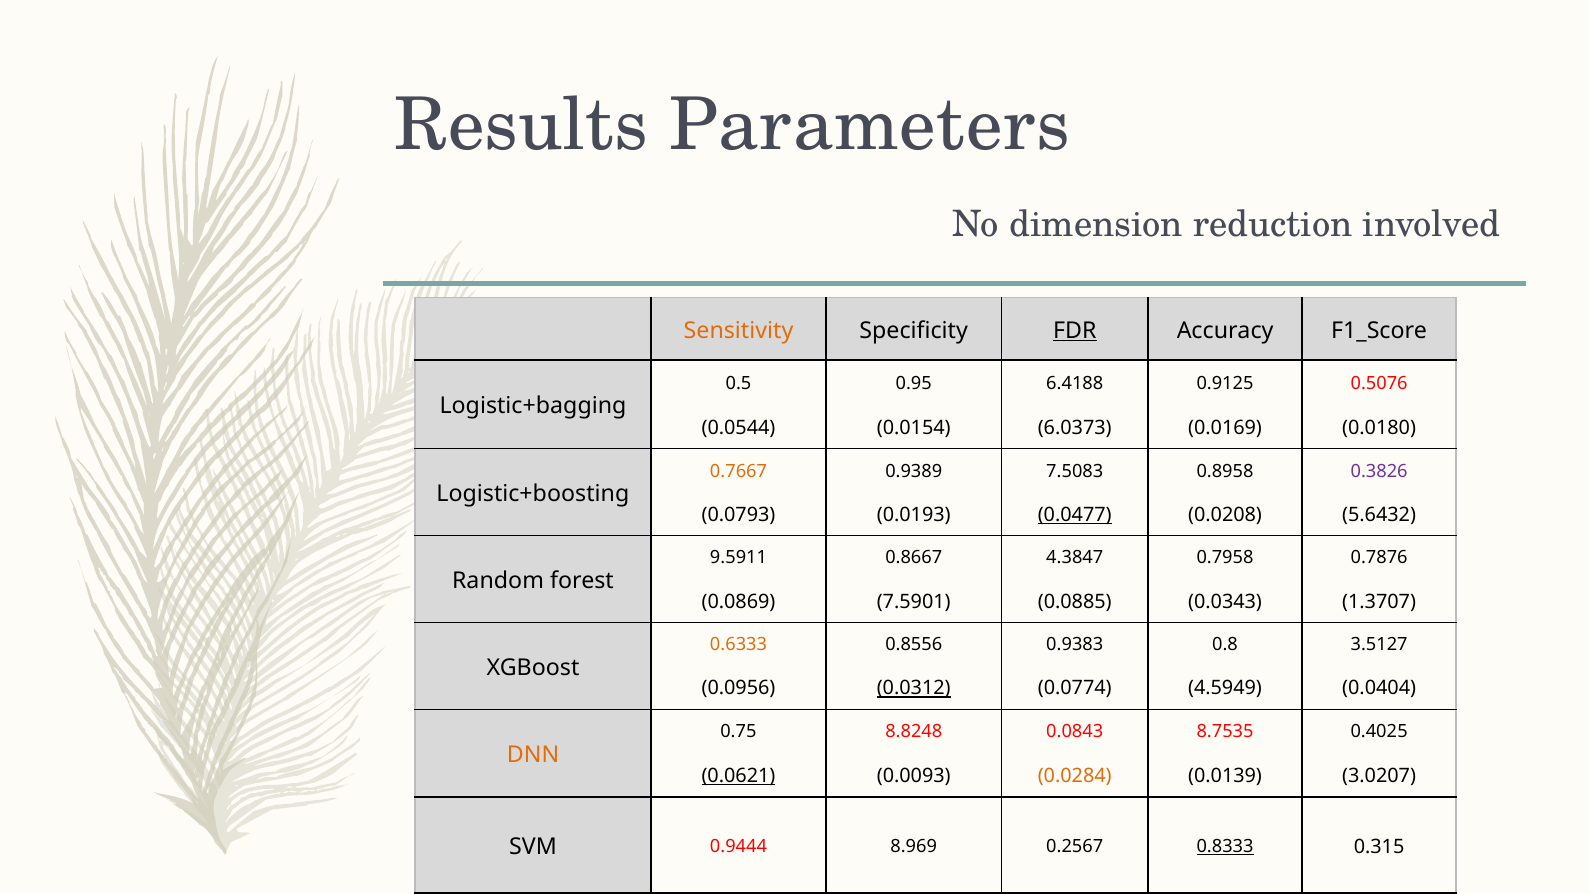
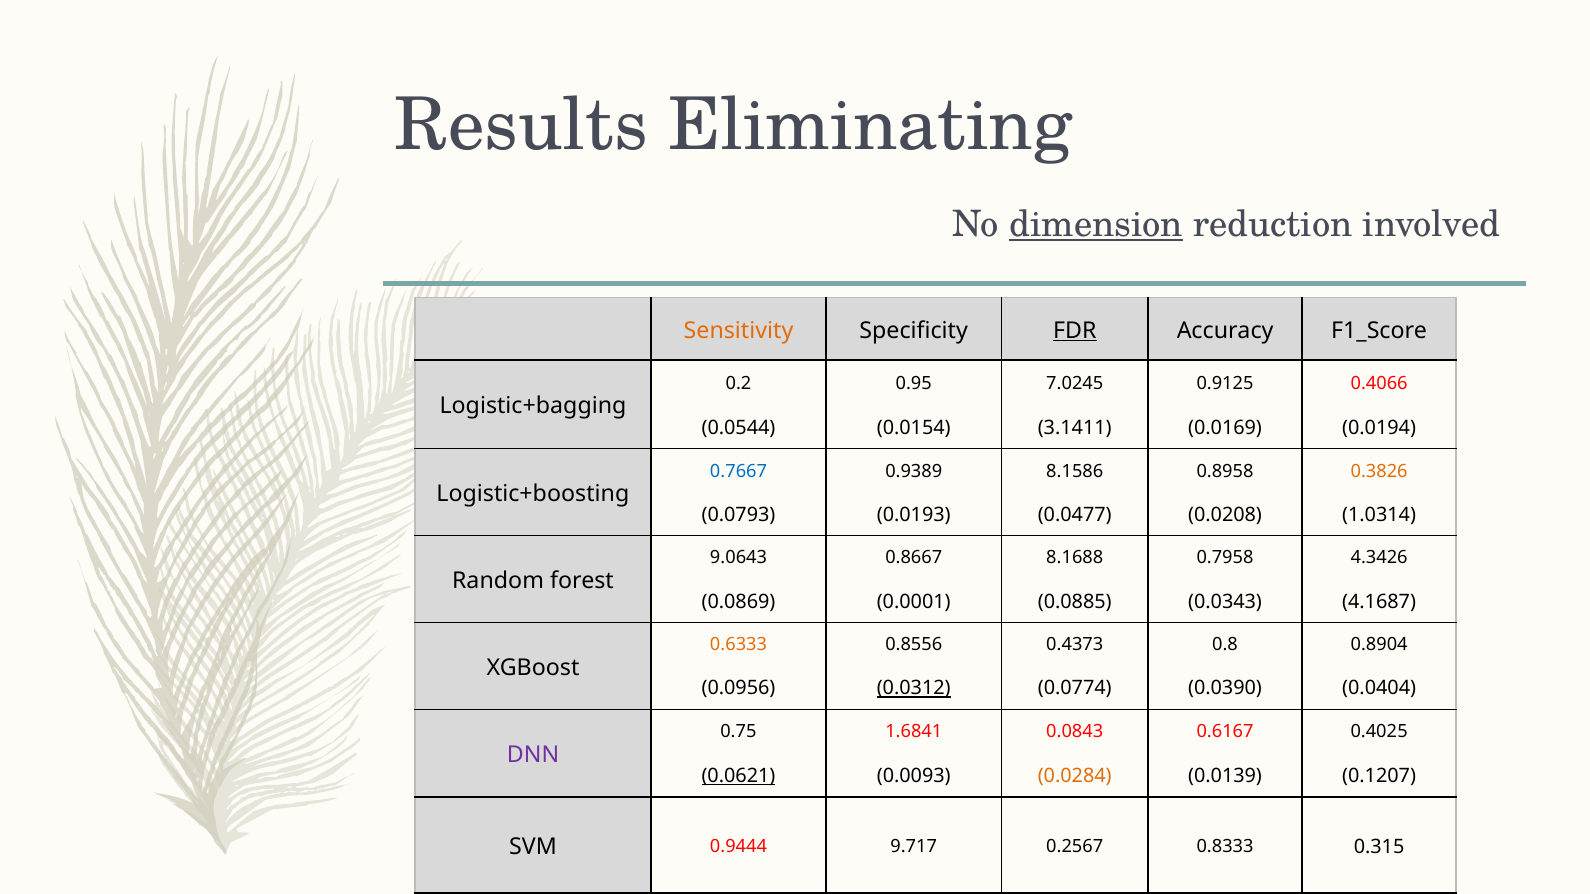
Parameters: Parameters -> Eliminating (870, 125)
dimension underline: none -> present (1096, 224)
0.5: 0.5 -> 0.2 (739, 383)
6.4188: 6.4188 -> 7.0245 (1075, 383)
0.5076: 0.5076 -> 0.4066 (1379, 383)
6.0373: 6.0373 -> 3.1411 (1075, 428)
0.0180: 0.0180 -> 0.0194 (1379, 428)
0.7667 colour: orange -> blue (739, 471)
7.5083: 7.5083 -> 8.1586 (1075, 471)
0.3826 colour: purple -> orange (1379, 471)
0.0477 underline: present -> none (1075, 515)
5.6432: 5.6432 -> 1.0314 (1379, 515)
9.5911: 9.5911 -> 9.0643 (739, 558)
4.3847: 4.3847 -> 8.1688 (1075, 558)
0.7876: 0.7876 -> 4.3426 (1379, 558)
7.5901: 7.5901 -> 0.0001 (914, 602)
1.3707: 1.3707 -> 4.1687 (1379, 602)
0.9383: 0.9383 -> 0.4373 (1075, 645)
3.5127: 3.5127 -> 0.8904 (1379, 645)
4.5949: 4.5949 -> 0.0390 (1225, 689)
8.8248: 8.8248 -> 1.6841 (914, 732)
8.7535: 8.7535 -> 0.6167 (1225, 732)
DNN colour: orange -> purple (533, 755)
3.0207: 3.0207 -> 0.1207 (1379, 776)
8.969: 8.969 -> 9.717 (914, 847)
0.8333 underline: present -> none (1225, 847)
